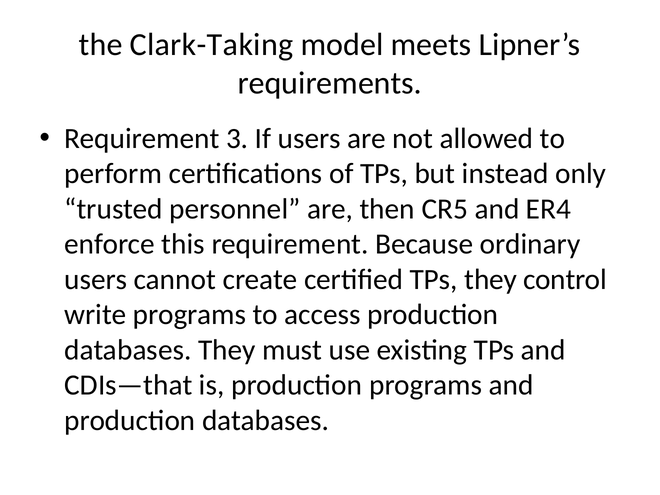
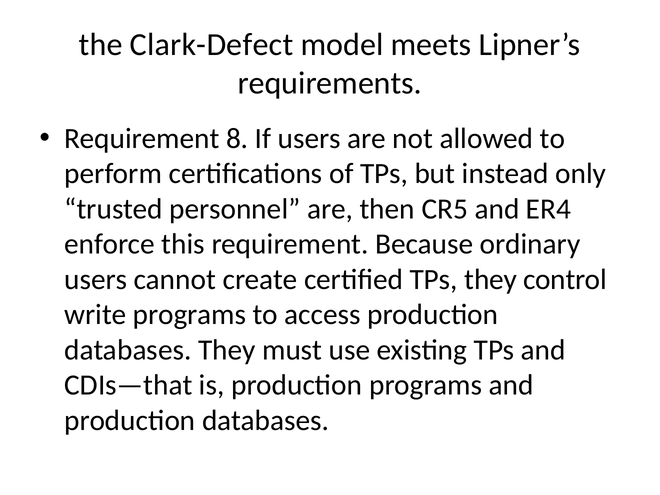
Clark-Taking: Clark-Taking -> Clark-Defect (212, 45)
3: 3 -> 8 (237, 138)
